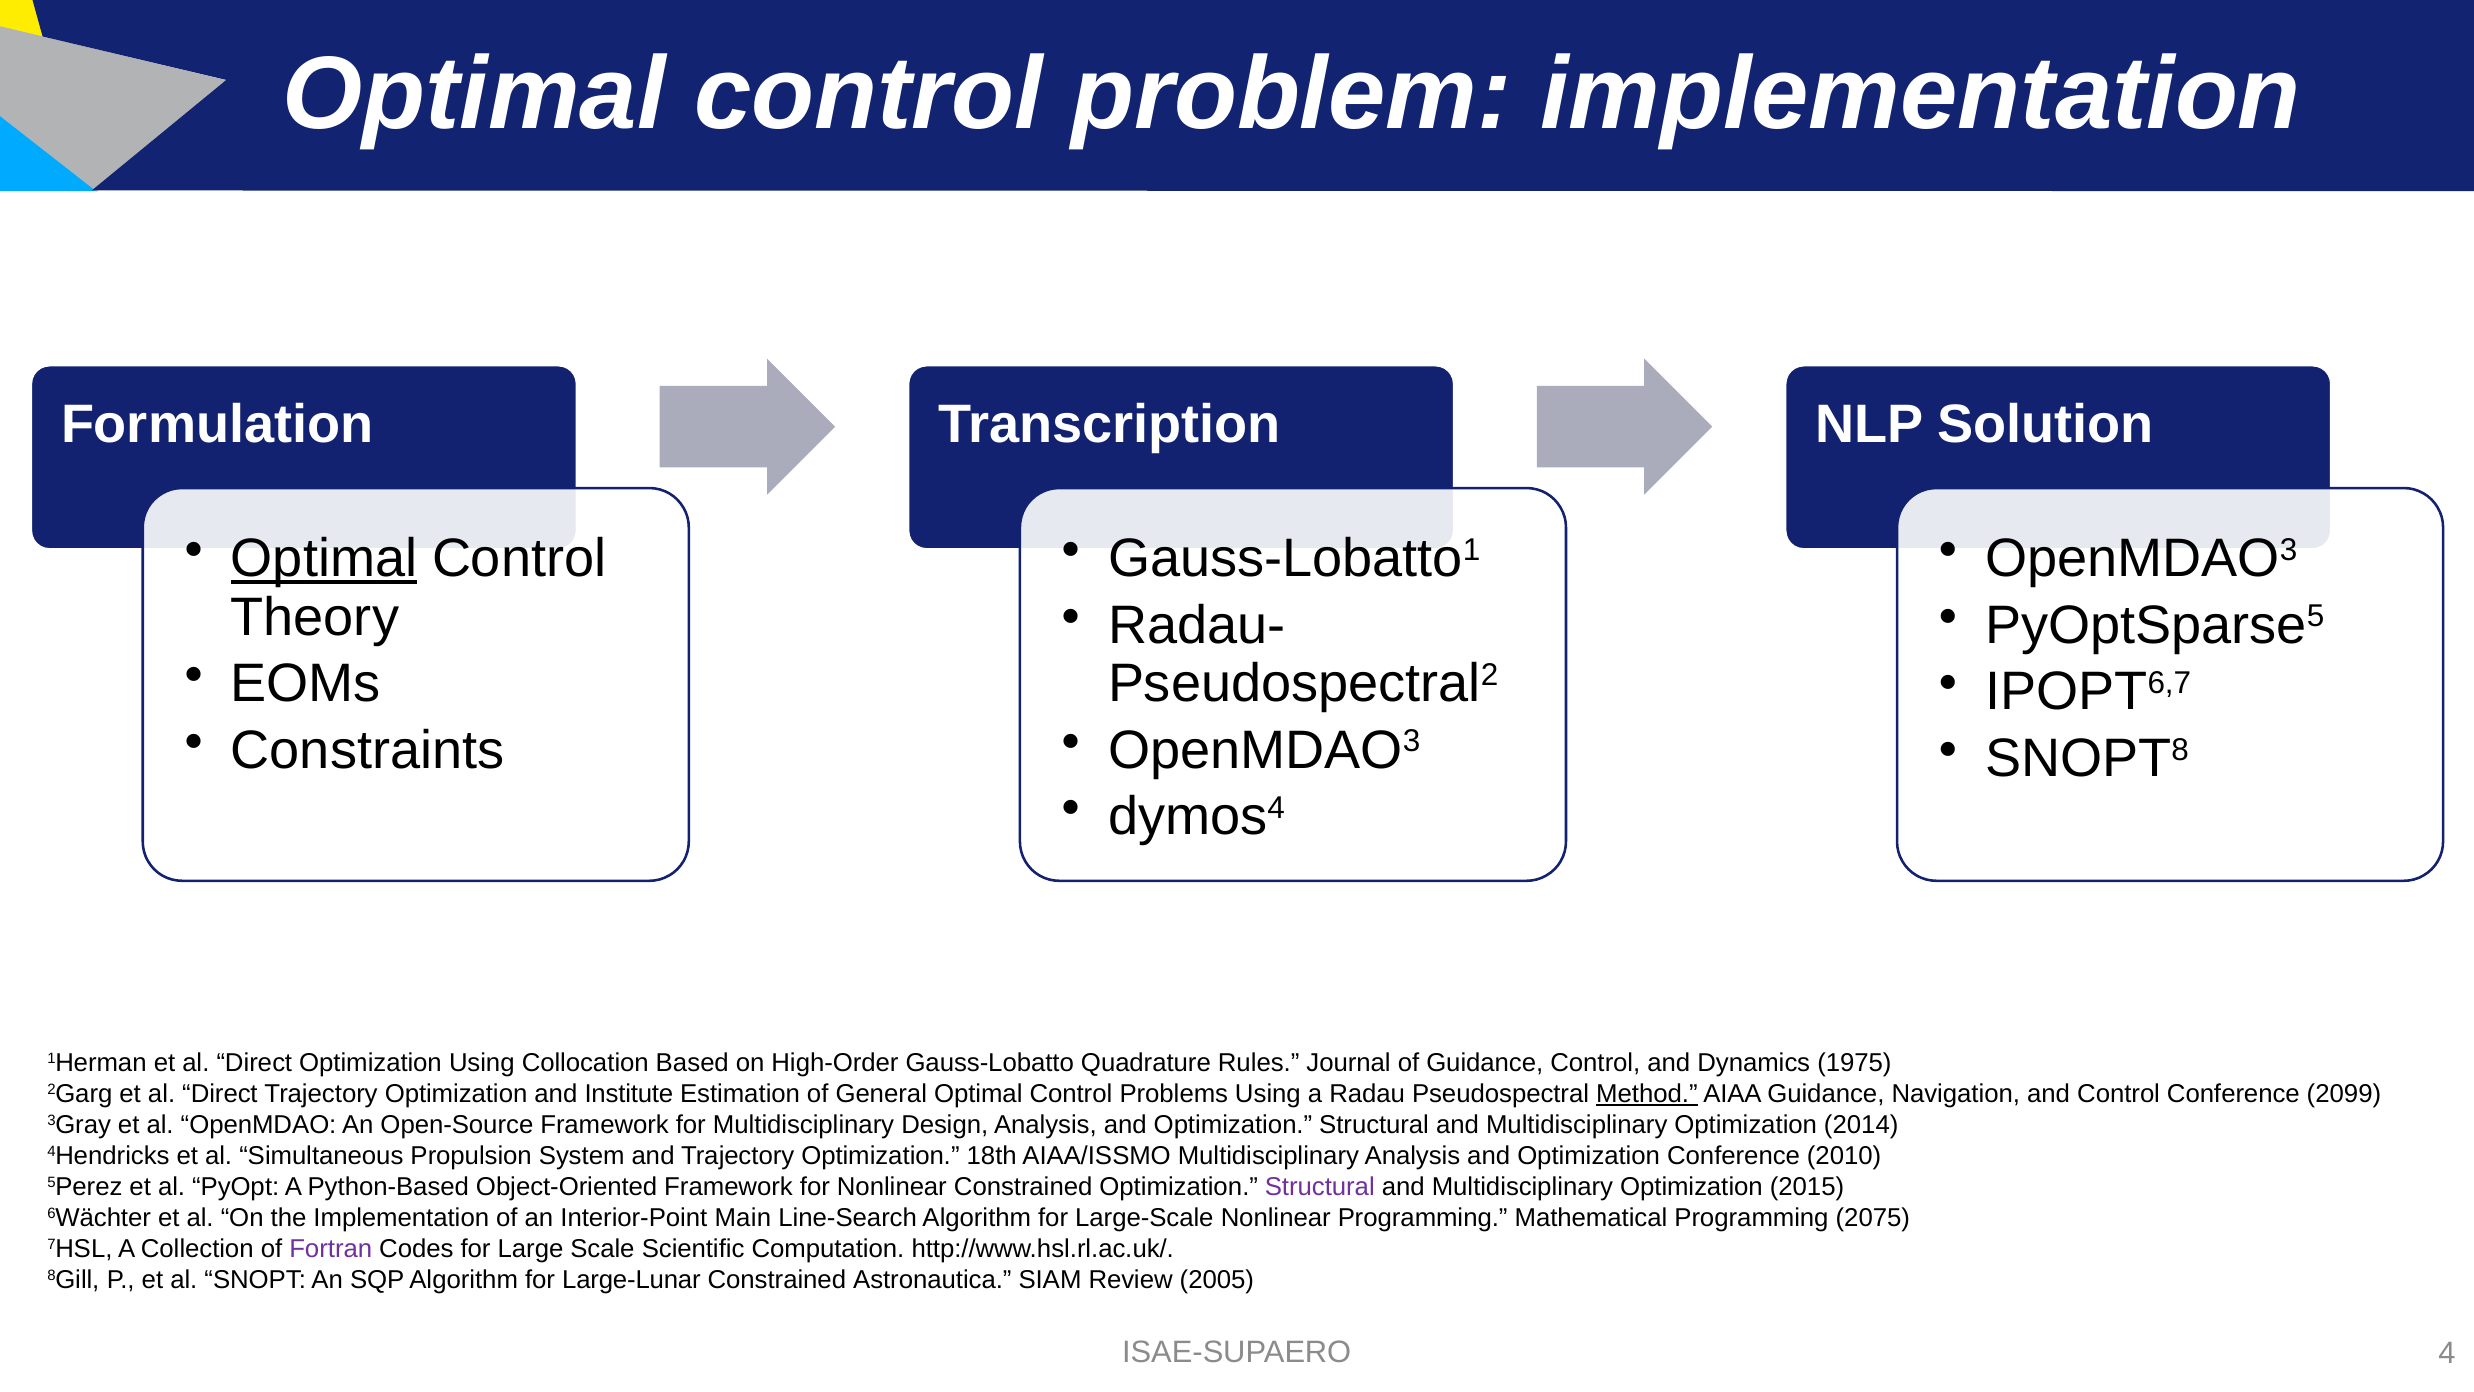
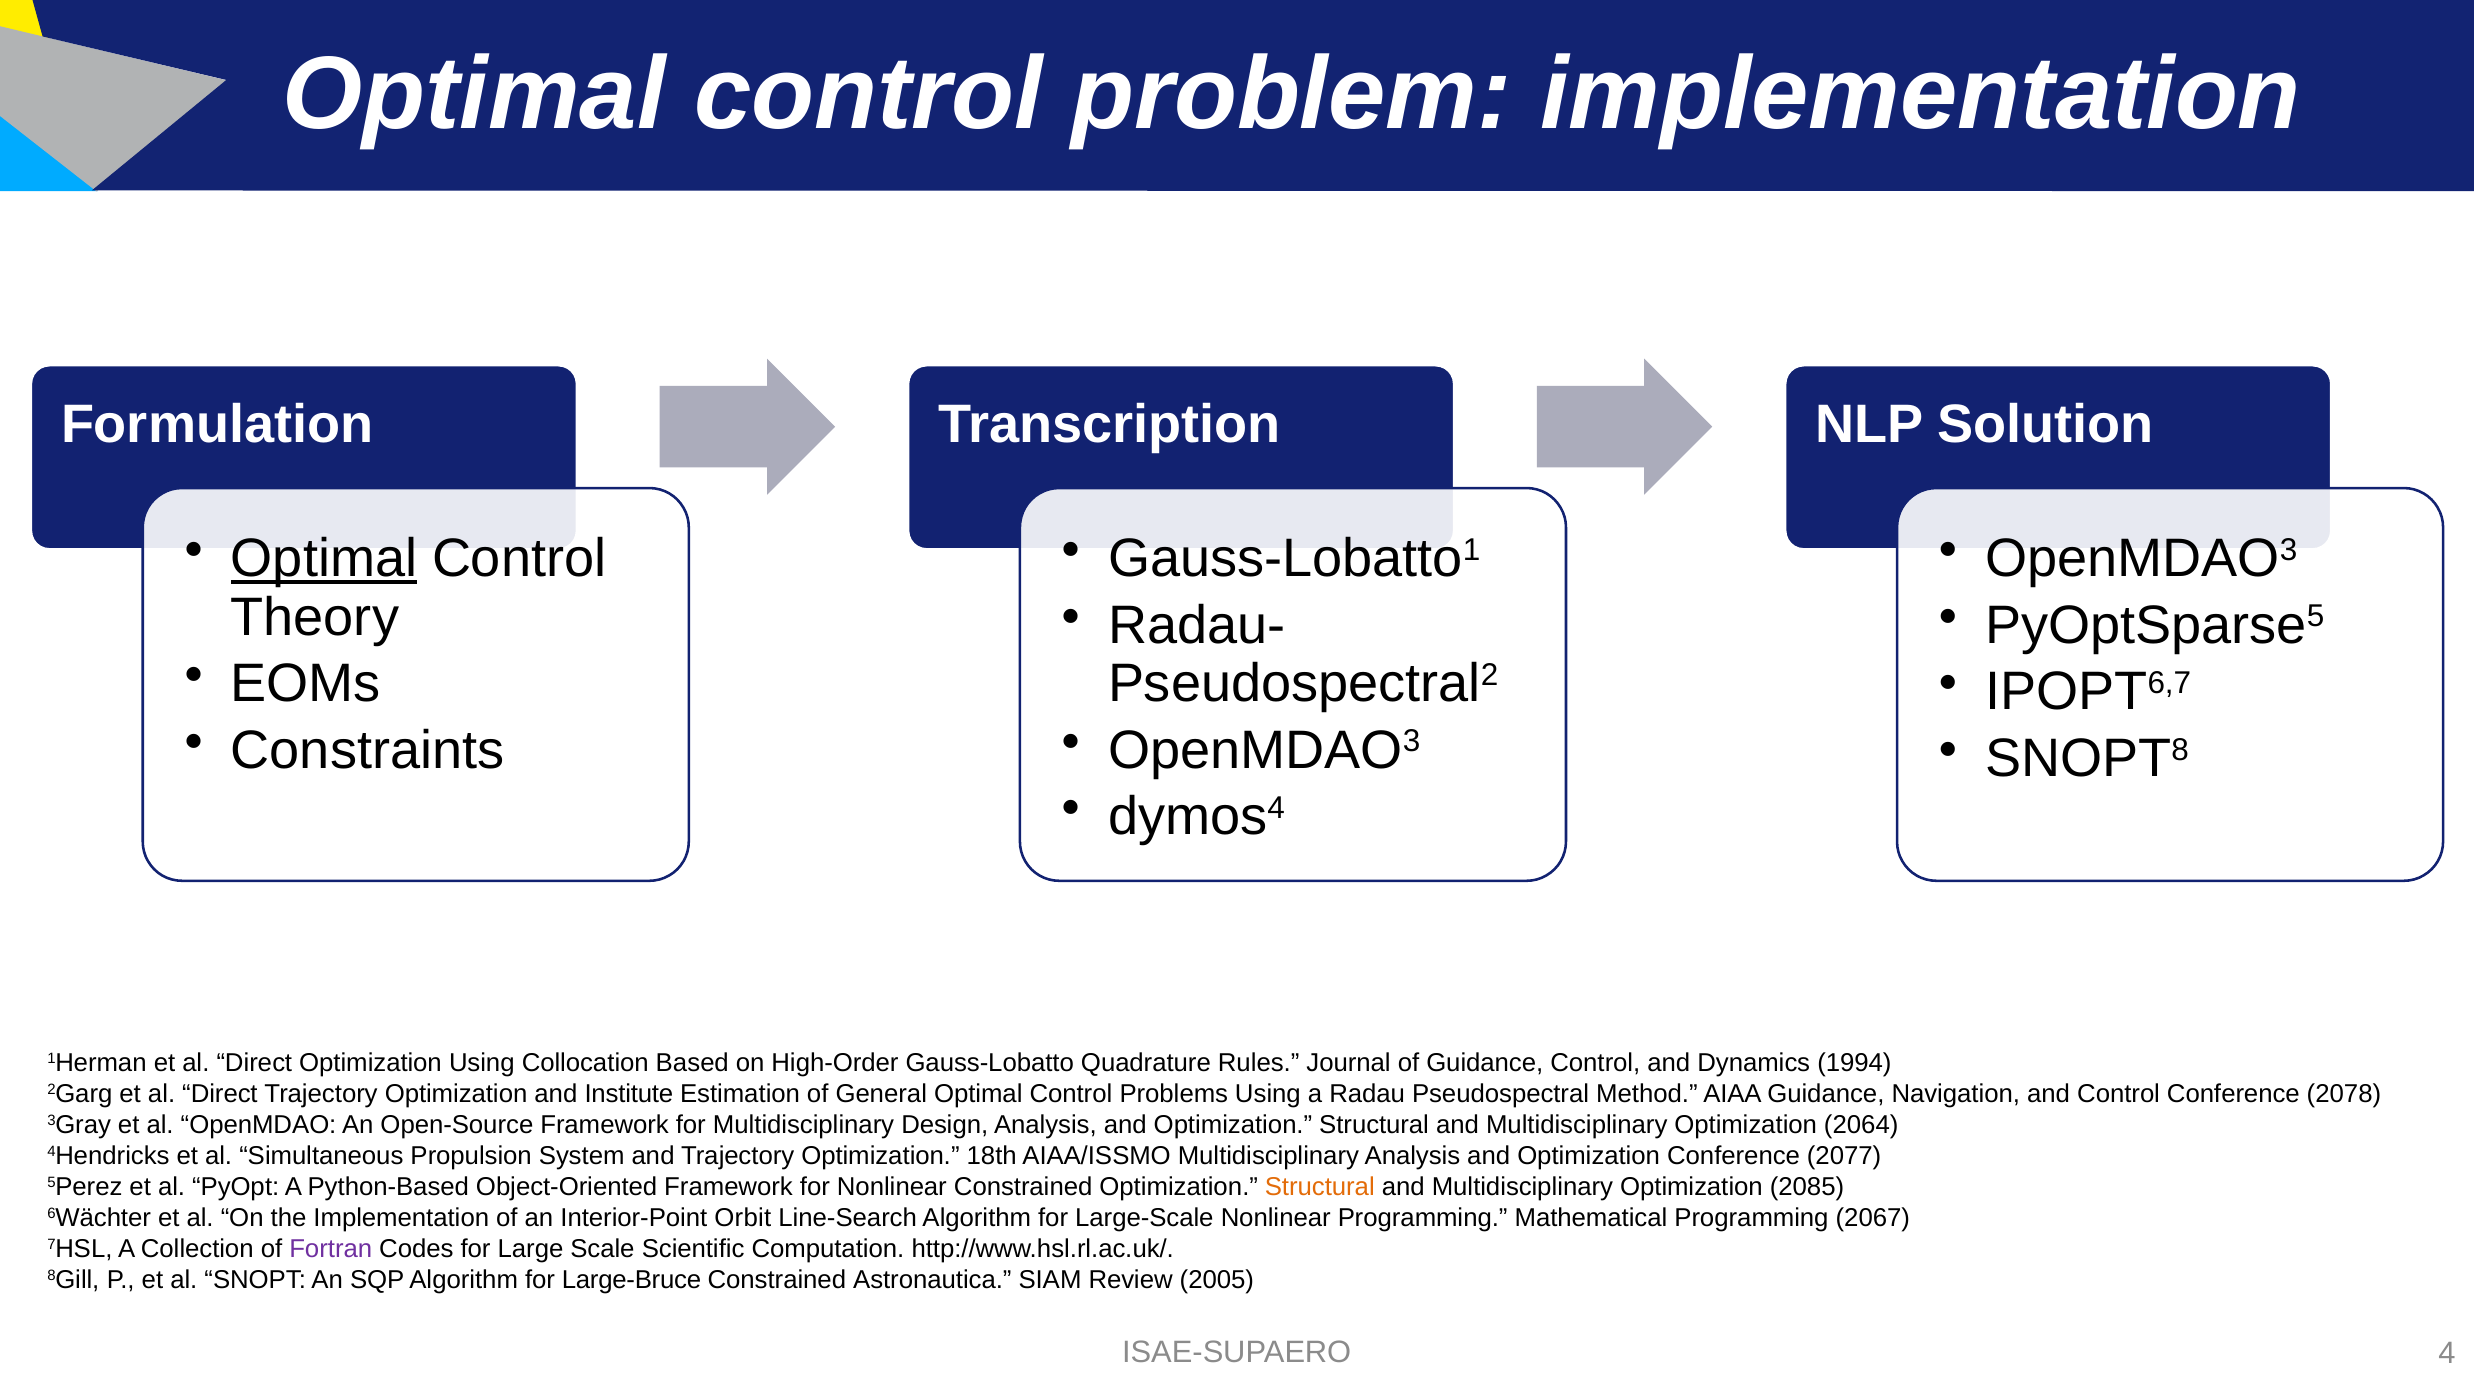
1975: 1975 -> 1994 (1854, 1062)
Method underline: present -> none (1647, 1093)
2099: 2099 -> 2078 (2344, 1093)
2014: 2014 -> 2064 (1861, 1124)
2010: 2010 -> 2077 (1844, 1155)
Structural colour: purple -> orange (1320, 1186)
2015: 2015 -> 2085 (1807, 1186)
Main: Main -> Orbit (743, 1217)
2075: 2075 -> 2067 (1873, 1217)
Large-Lunar: Large-Lunar -> Large-Bruce (631, 1279)
